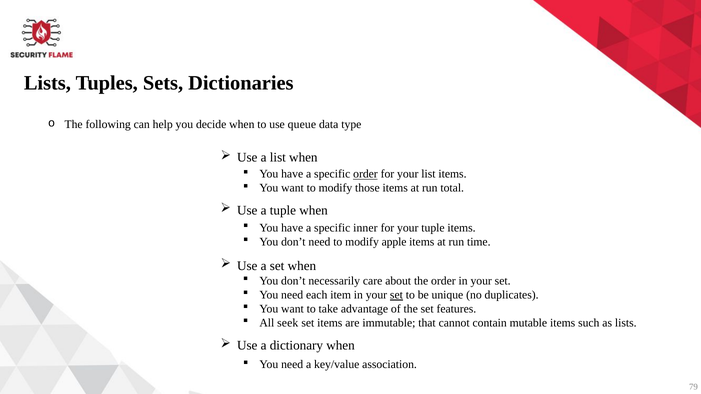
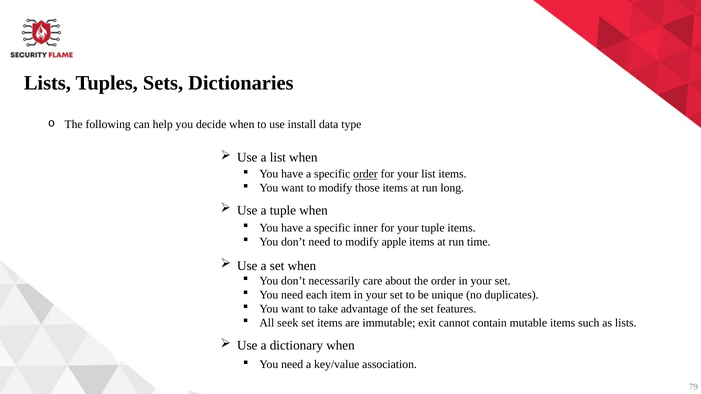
queue: queue -> install (302, 125)
total: total -> long (452, 188)
set underline: present -> none (396, 295)
that: that -> exit (427, 323)
